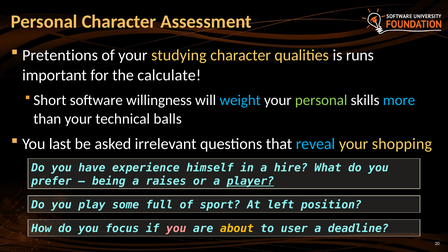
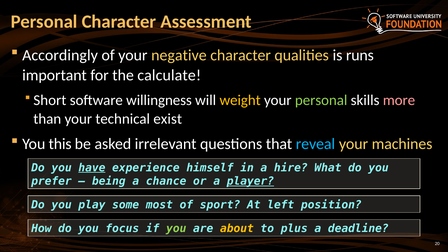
Pretentions: Pretentions -> Accordingly (60, 55)
studying: studying -> negative (179, 55)
weight colour: light blue -> yellow (240, 100)
more colour: light blue -> pink (399, 100)
balls: balls -> exist (168, 119)
last: last -> this (60, 144)
shopping: shopping -> machines (402, 144)
have underline: none -> present (92, 168)
raises: raises -> chance (166, 181)
full: full -> most (159, 205)
you colour: pink -> light green (176, 229)
user: user -> plus (294, 229)
